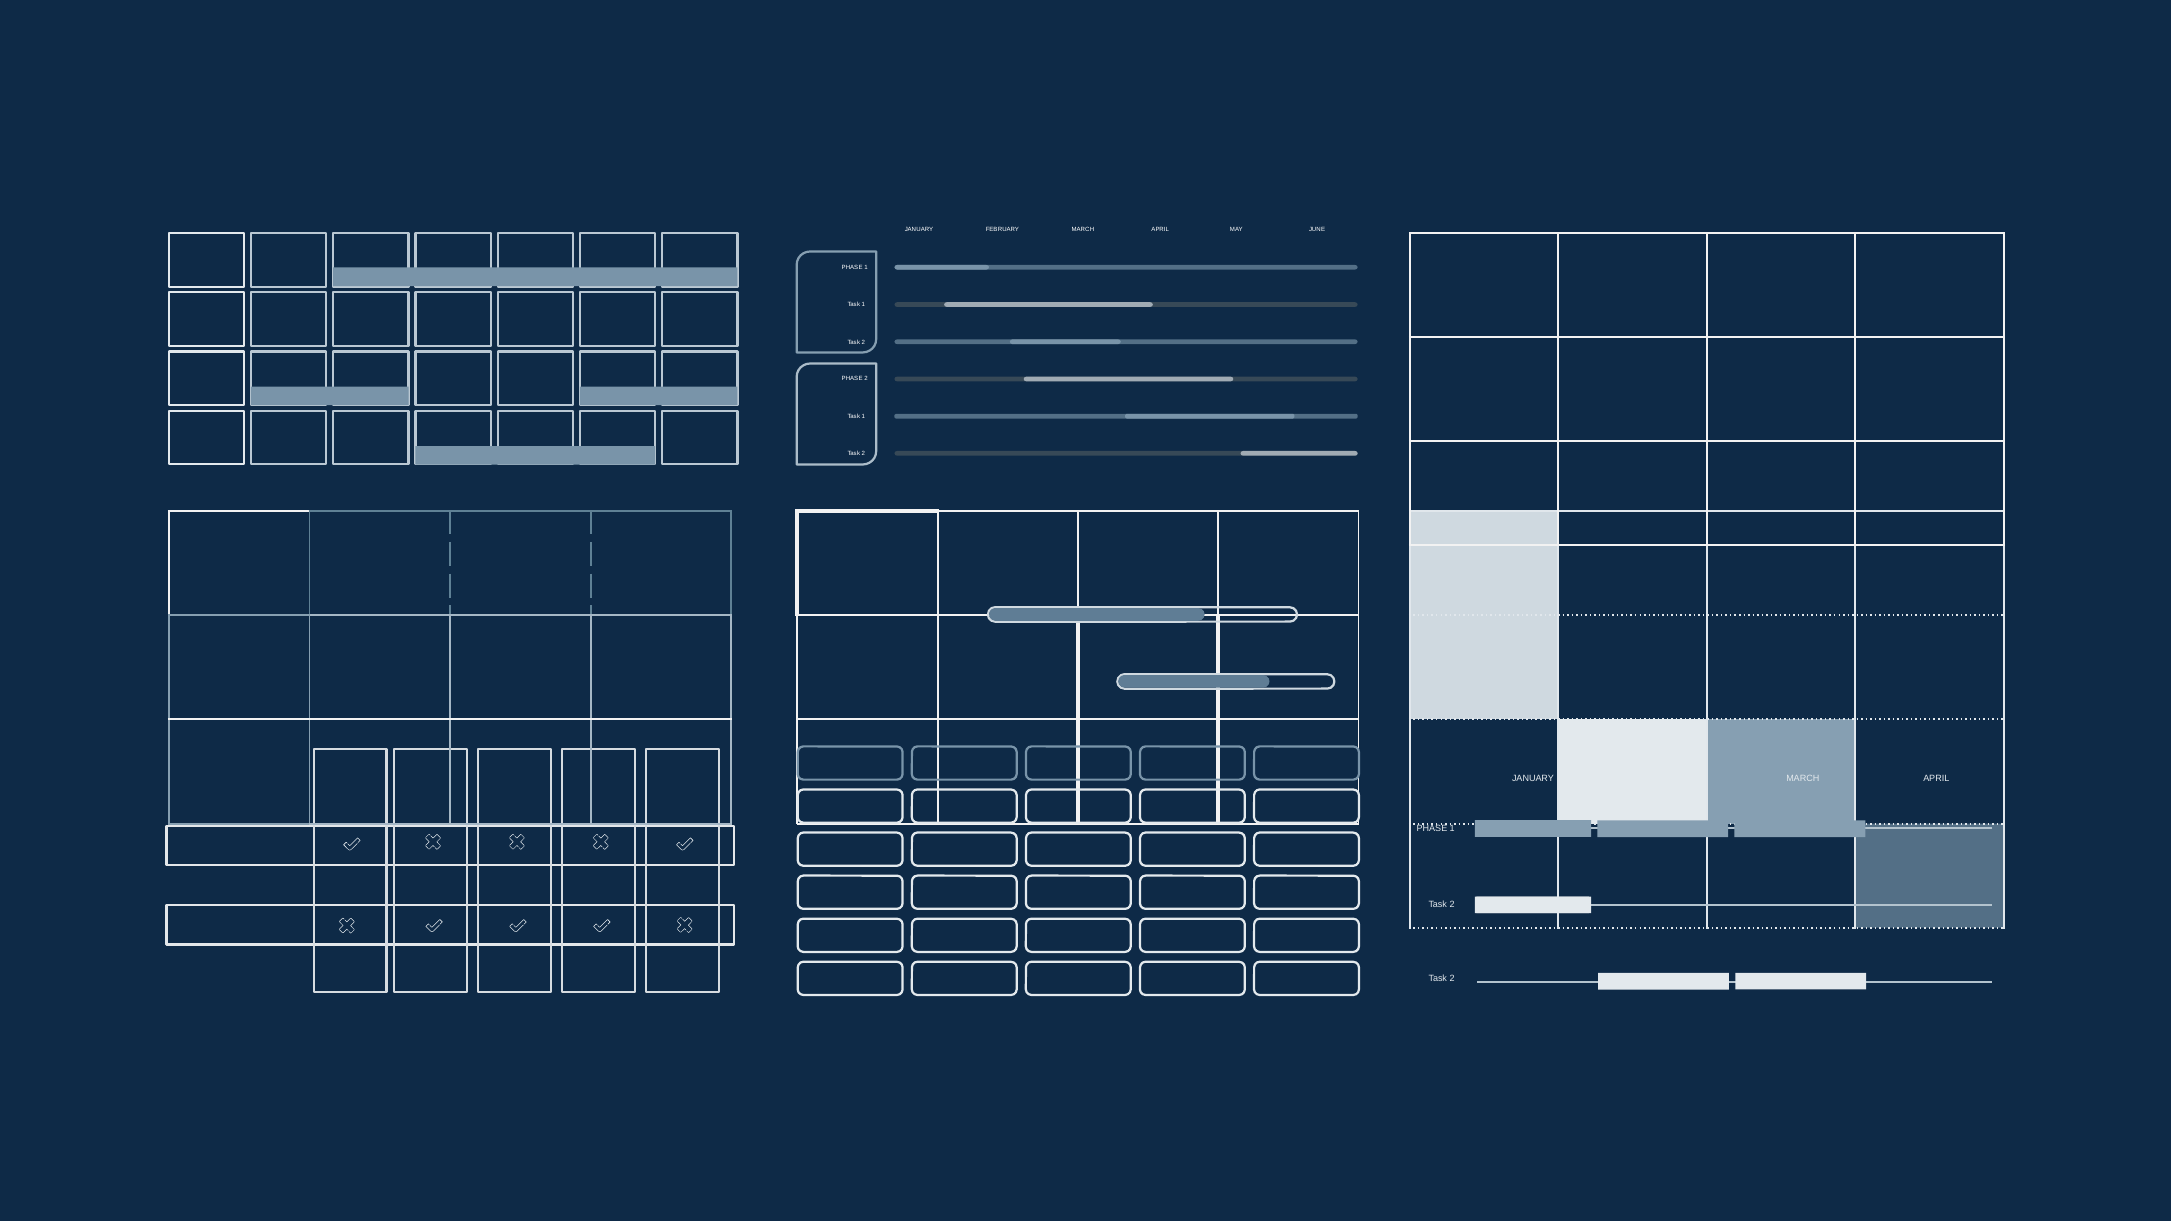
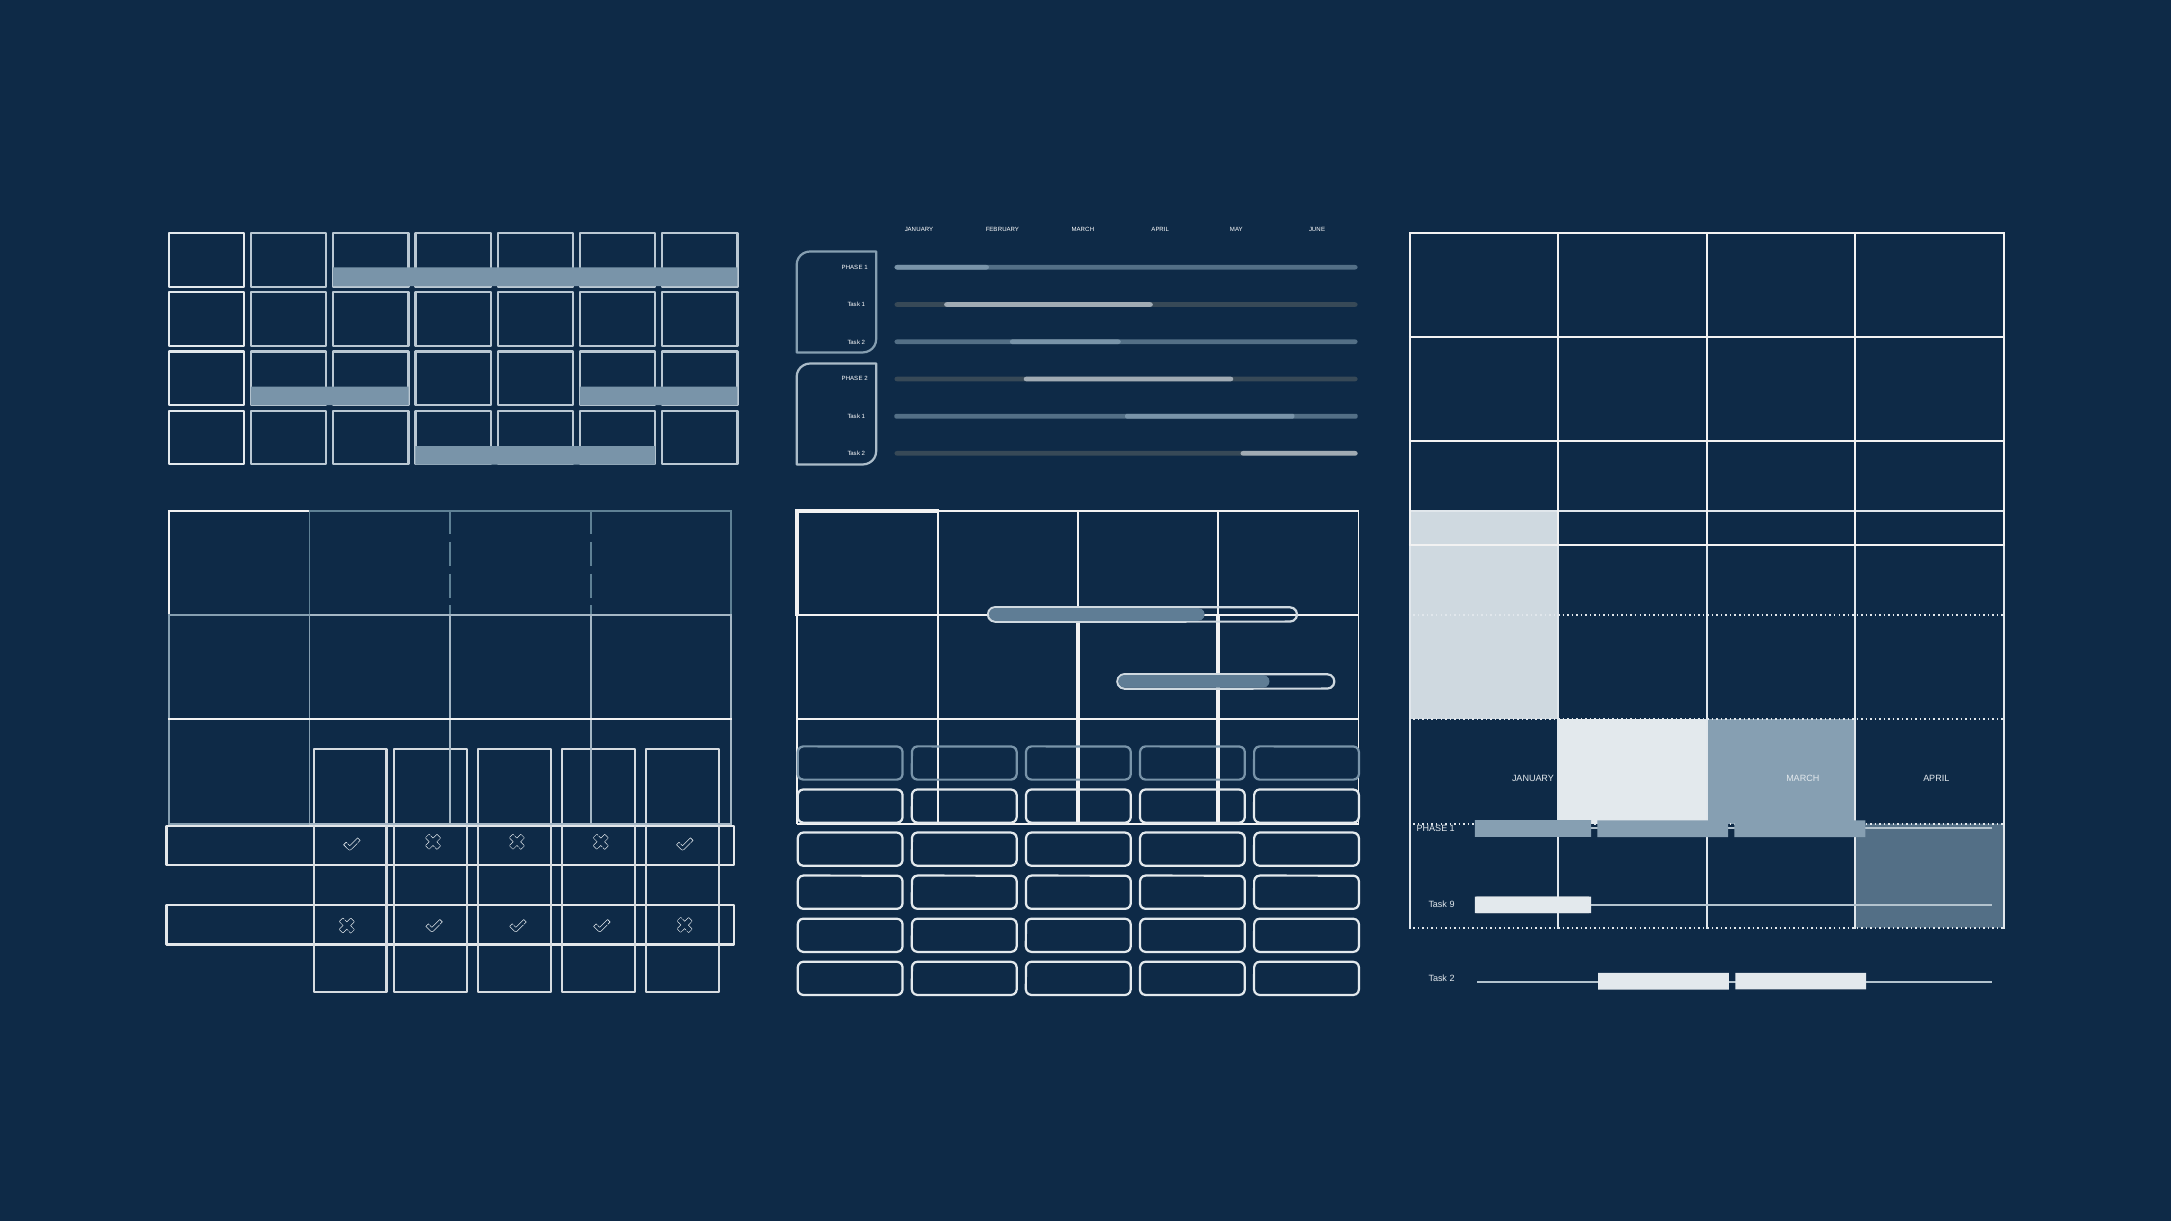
2: 2 -> 9 (1452, 904)
